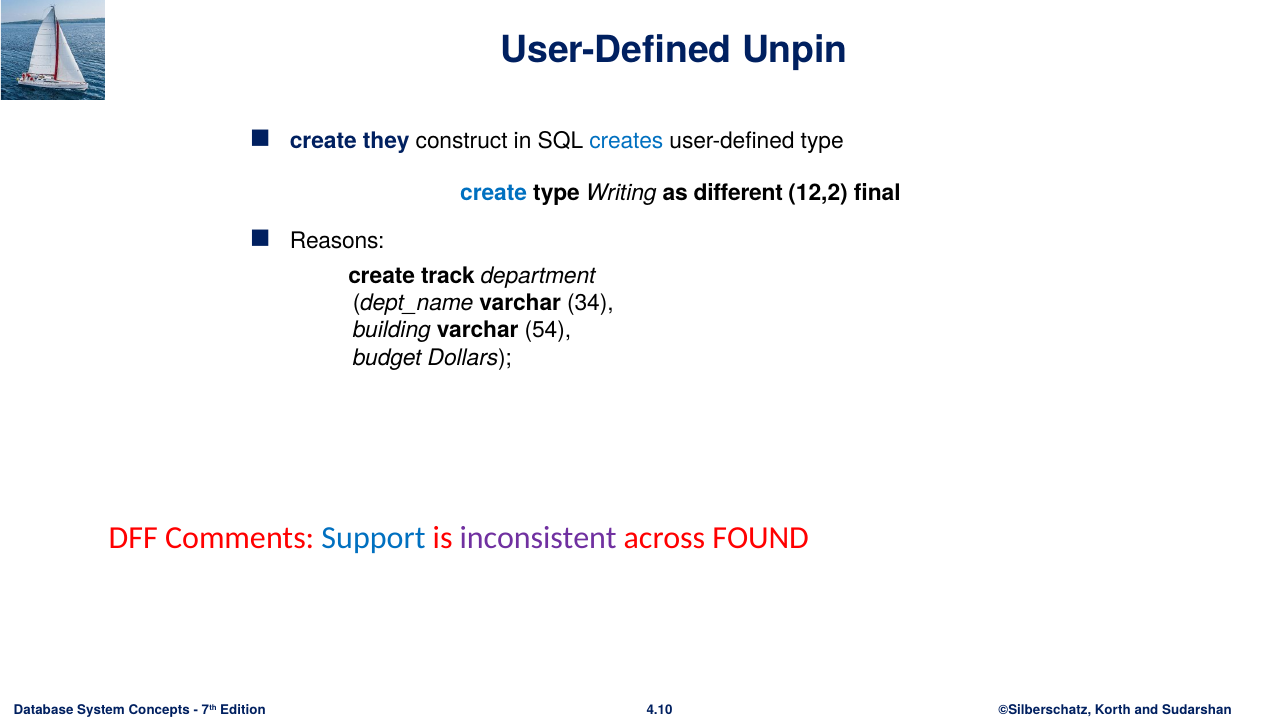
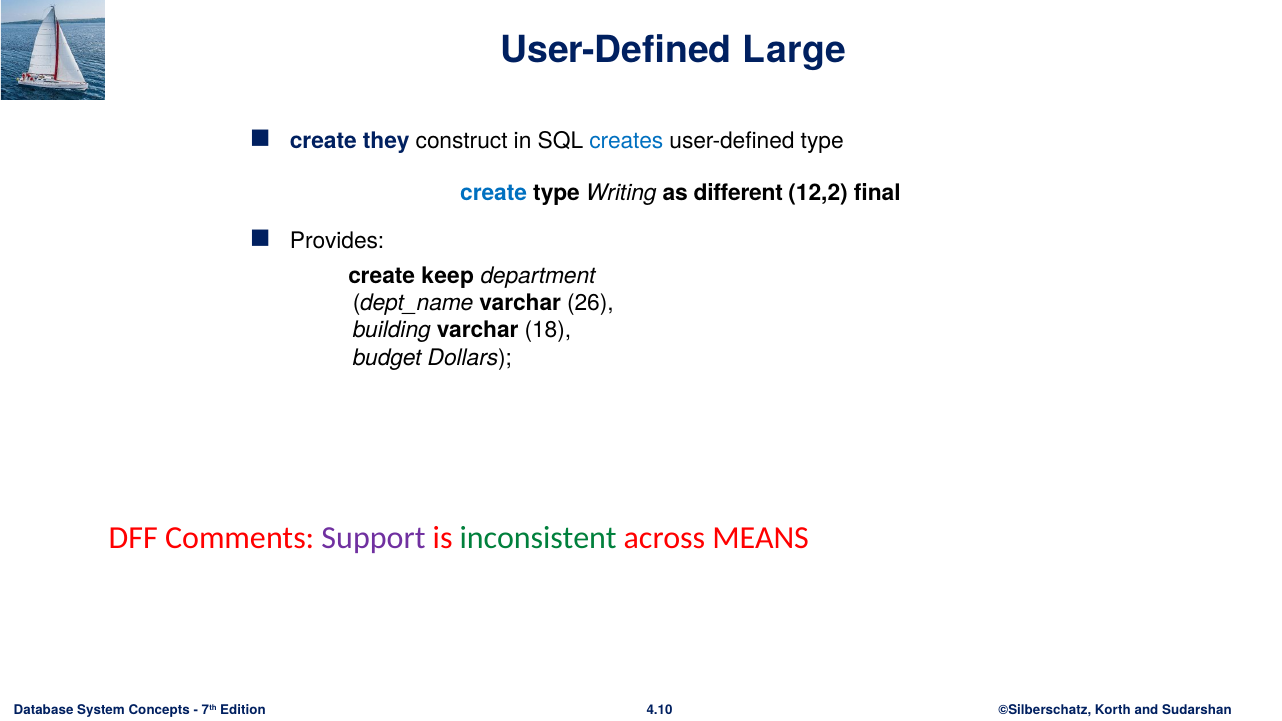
Unpin: Unpin -> Large (794, 50)
Reasons: Reasons -> Provides (337, 241)
track: track -> keep (448, 276)
34: 34 -> 26 (590, 303)
54: 54 -> 18 (548, 330)
Support colour: blue -> purple (373, 538)
inconsistent colour: purple -> green (538, 538)
FOUND: FOUND -> MEANS (761, 538)
